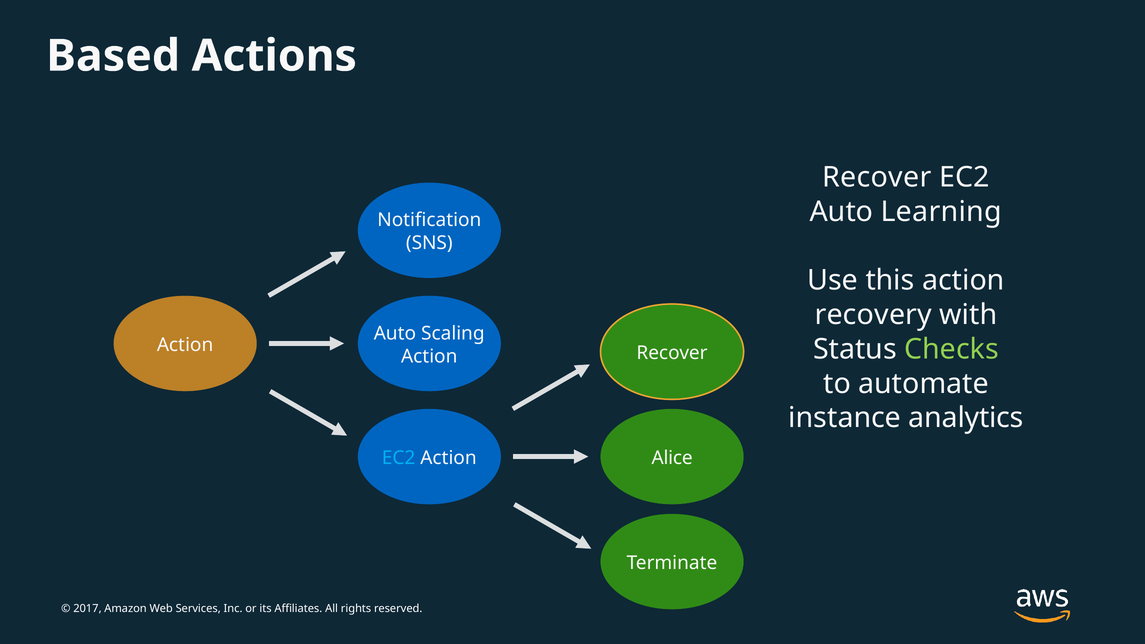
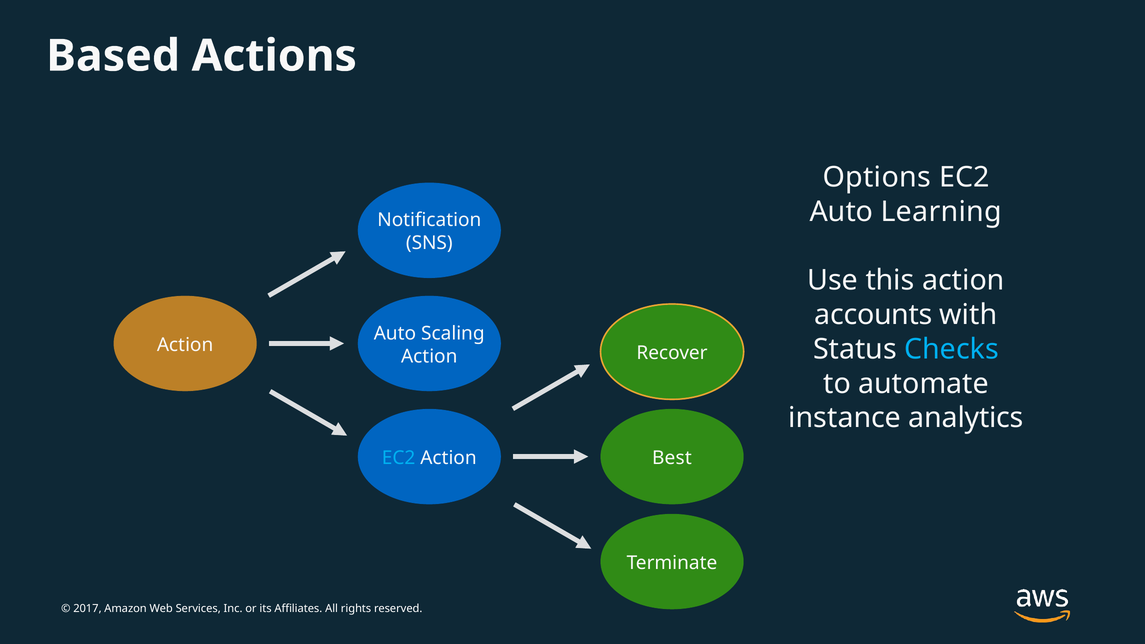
Recover: Recover -> Options (877, 178)
recovery: recovery -> accounts (874, 315)
Checks colour: light green -> light blue (952, 349)
Alice: Alice -> Best (672, 458)
